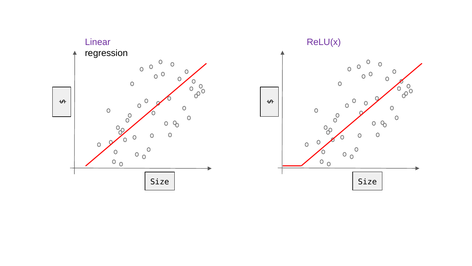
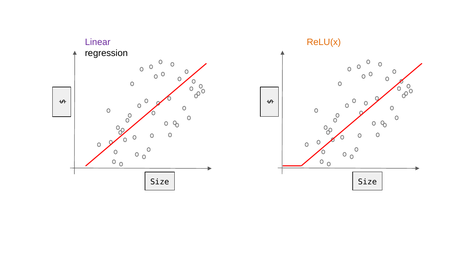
ReLU(x colour: purple -> orange (324, 42)
